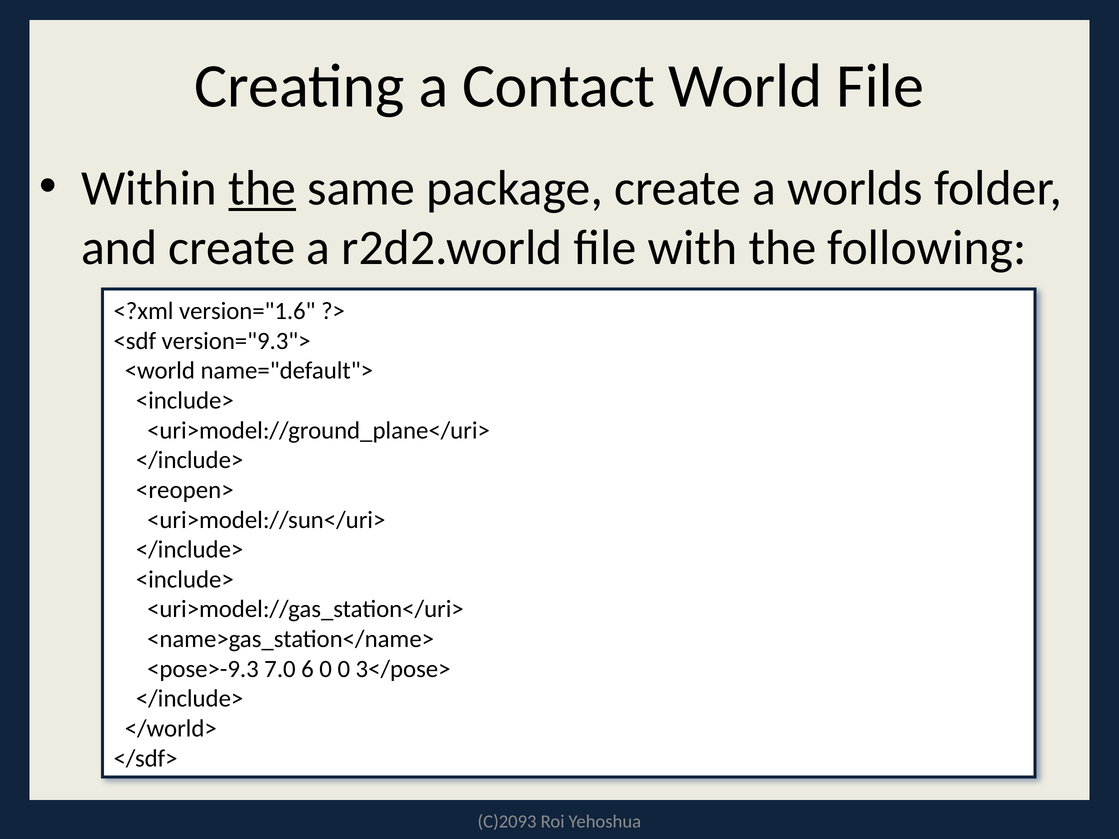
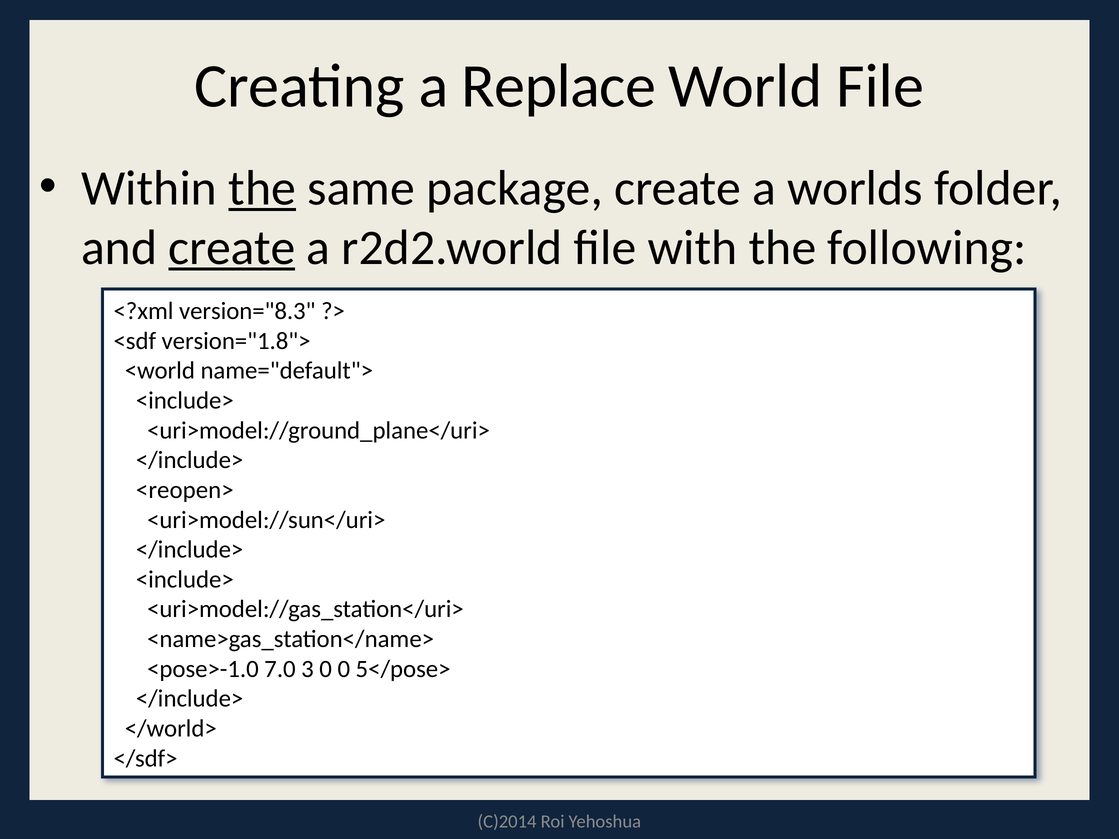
Contact: Contact -> Replace (559, 86)
create underline: none -> present (232, 248)
version="1.6: version="1.6 -> version="8.3 (247, 311)
version="9.3">: version="9.3"> -> version="1.8"> (236, 341)
<pose>-9.3: <pose>-9.3 -> <pose>-1.0 (203, 669)
6: 6 -> 3 (308, 669)
3</pose>: 3</pose> -> 5</pose> (403, 669)
C)2093: C)2093 -> C)2014 (507, 822)
